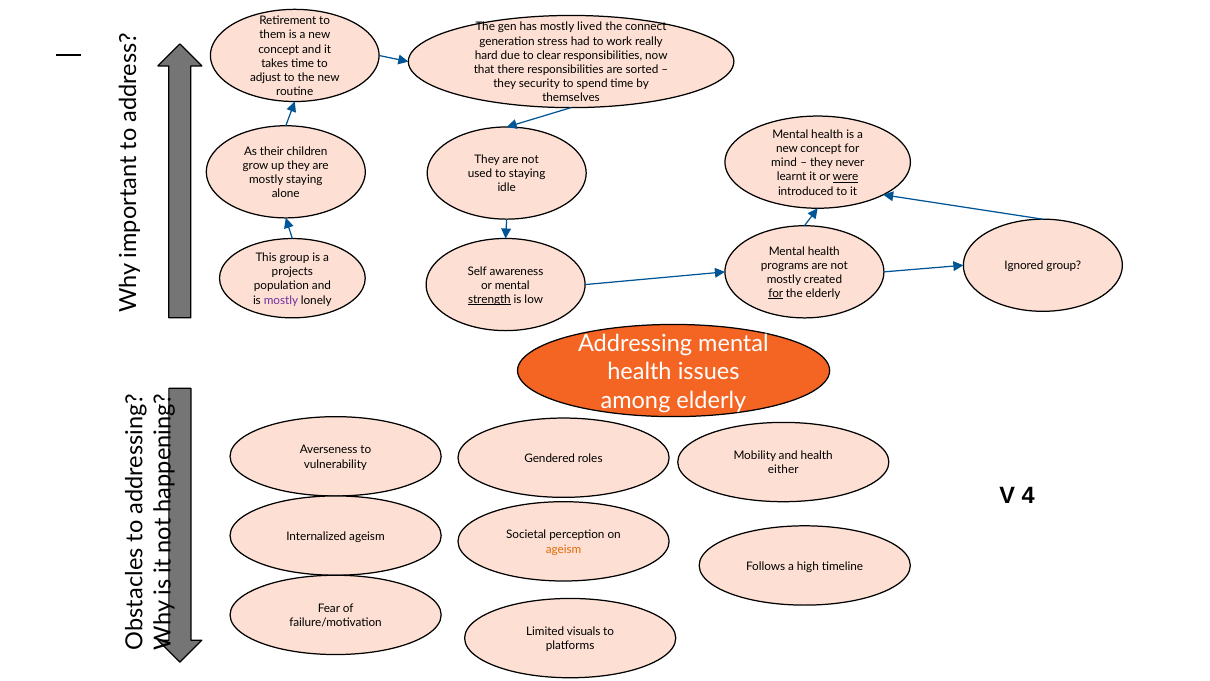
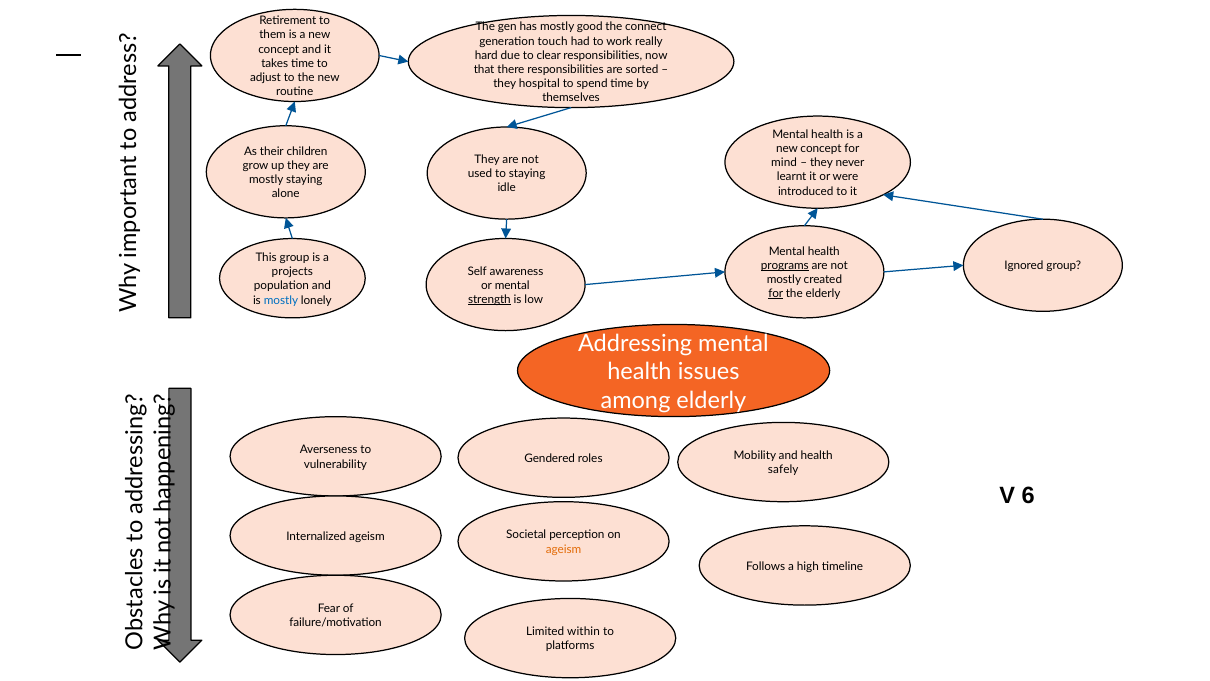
lived: lived -> good (590, 27)
stress: stress -> touch (553, 41)
security: security -> hospital (539, 83)
were underline: present -> none (846, 177)
programs underline: none -> present (785, 265)
mostly colour: purple -> blue (281, 300)
either: either -> safely (783, 470)
4: 4 -> 6 (1028, 495)
visuals: visuals -> within (584, 632)
